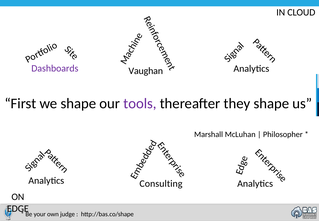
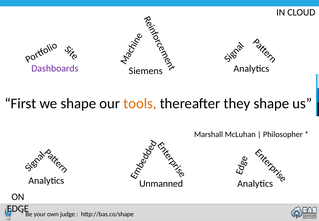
Vaughan: Vaughan -> Siemens (146, 71)
tools colour: purple -> orange (140, 103)
Consulting: Consulting -> Unmanned (161, 184)
